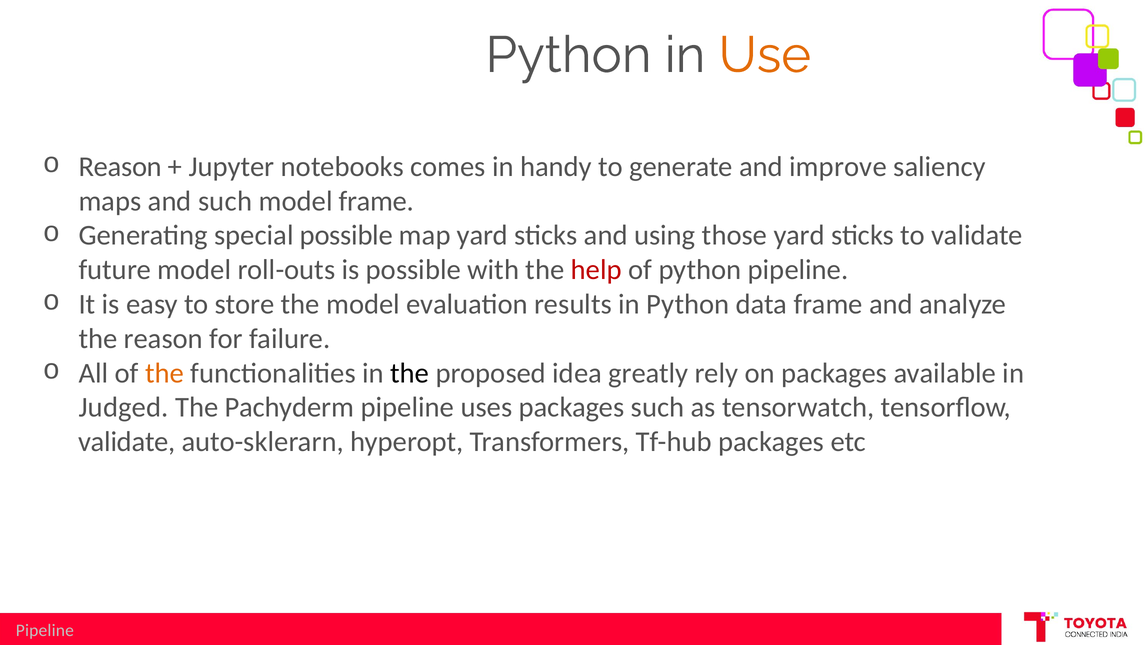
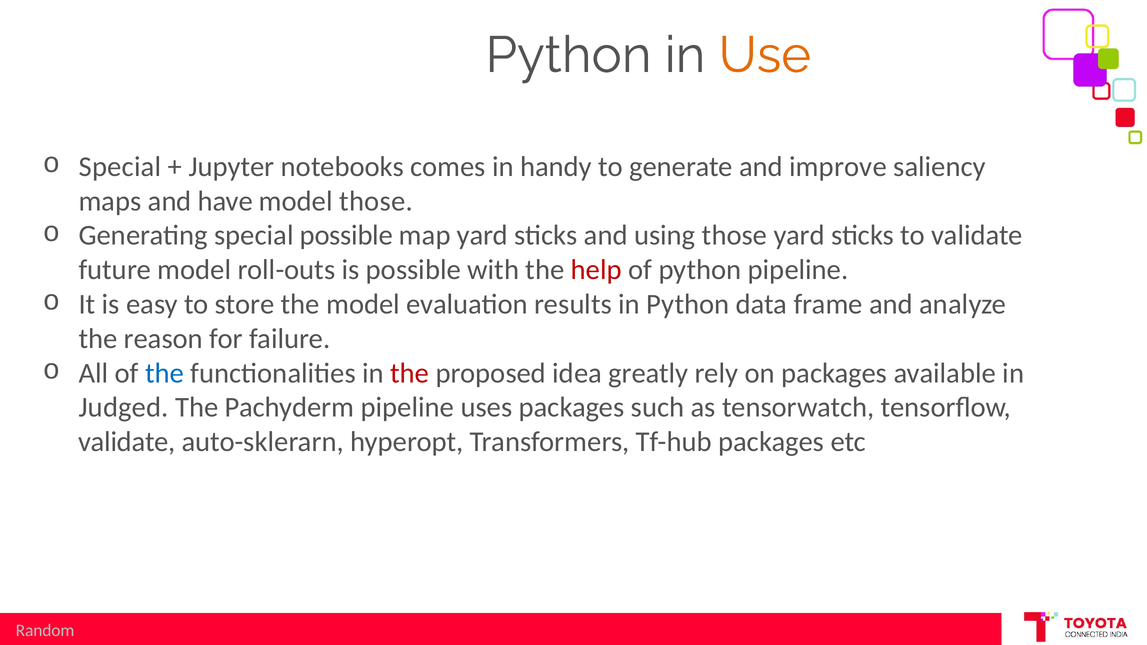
Reason: Reason -> Special (120, 167)
and such: such -> have (225, 201)
model frame: frame -> those (376, 201)
the colour: orange -> blue (165, 373)
the colour: black -> red (410, 373)
Pipeline: Pipeline -> Random (45, 631)
